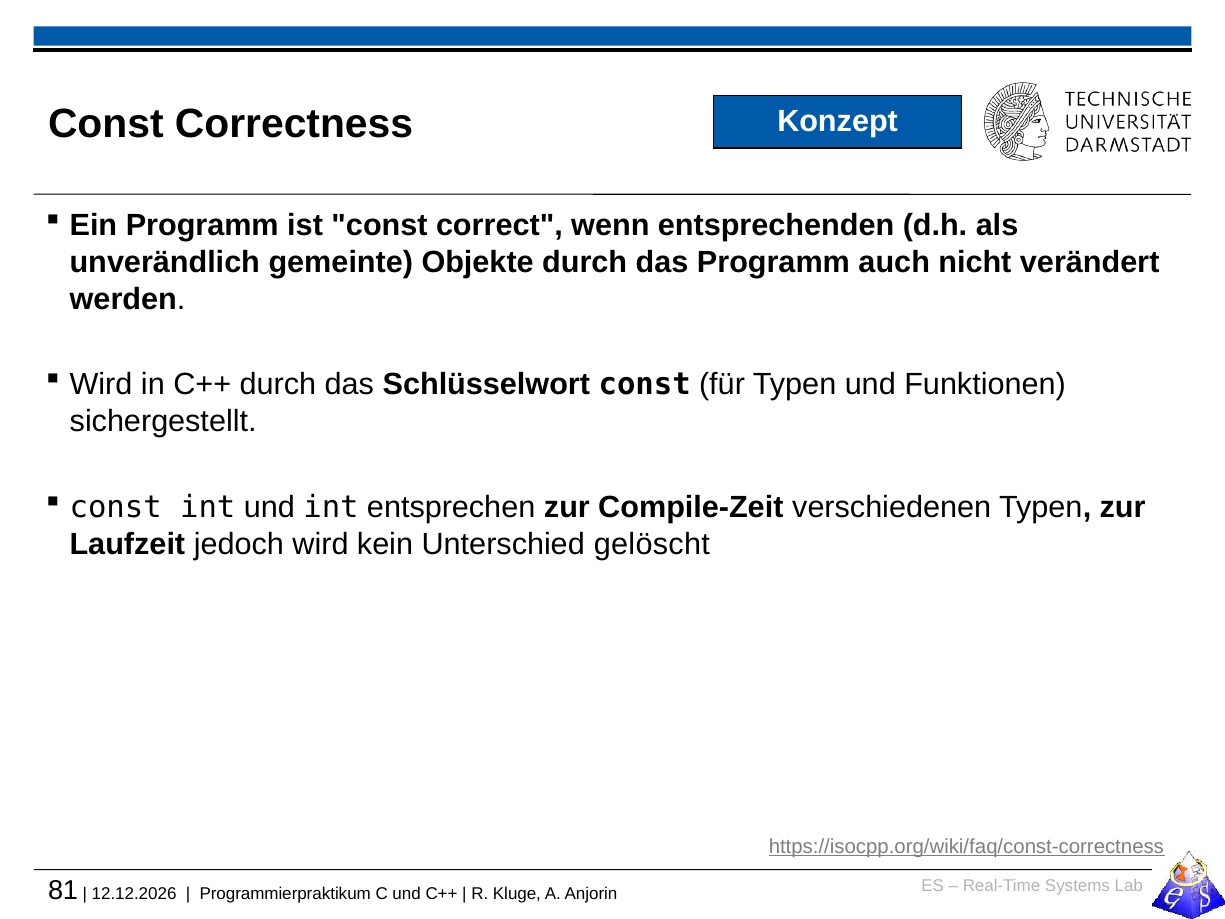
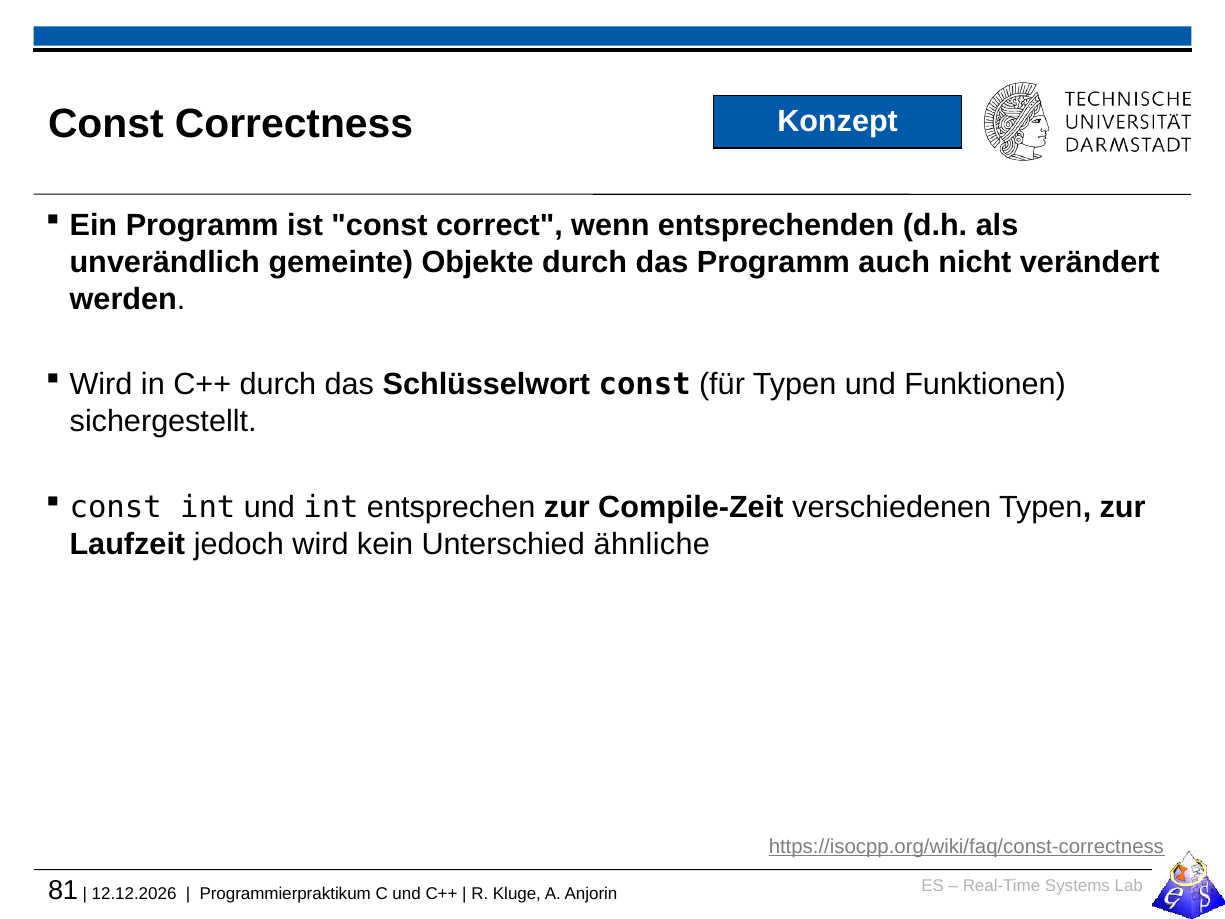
gelöscht: gelöscht -> ähnliche (652, 544)
